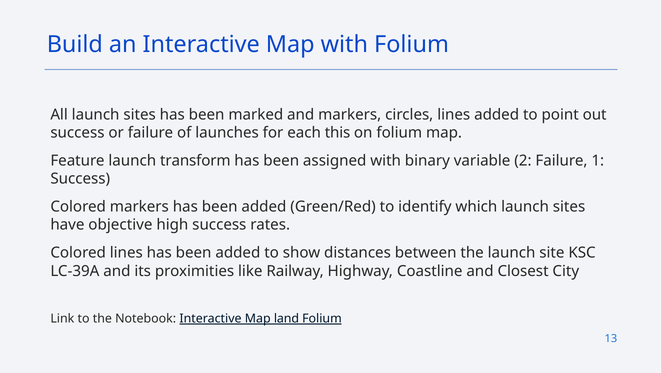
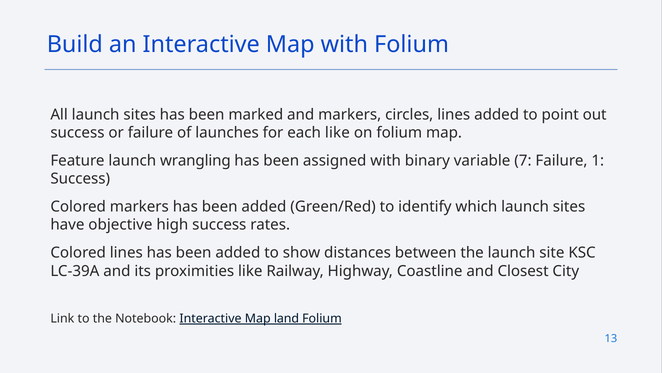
each this: this -> like (337, 133)
transform: transform -> wrangling (195, 160)
2: 2 -> 7 (523, 160)
